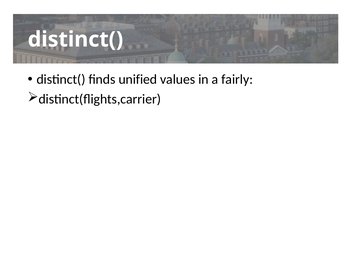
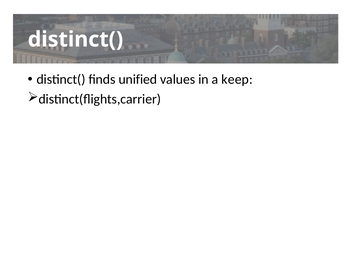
fairly: fairly -> keep (237, 79)
